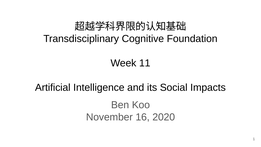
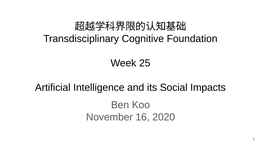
11: 11 -> 25 (145, 63)
